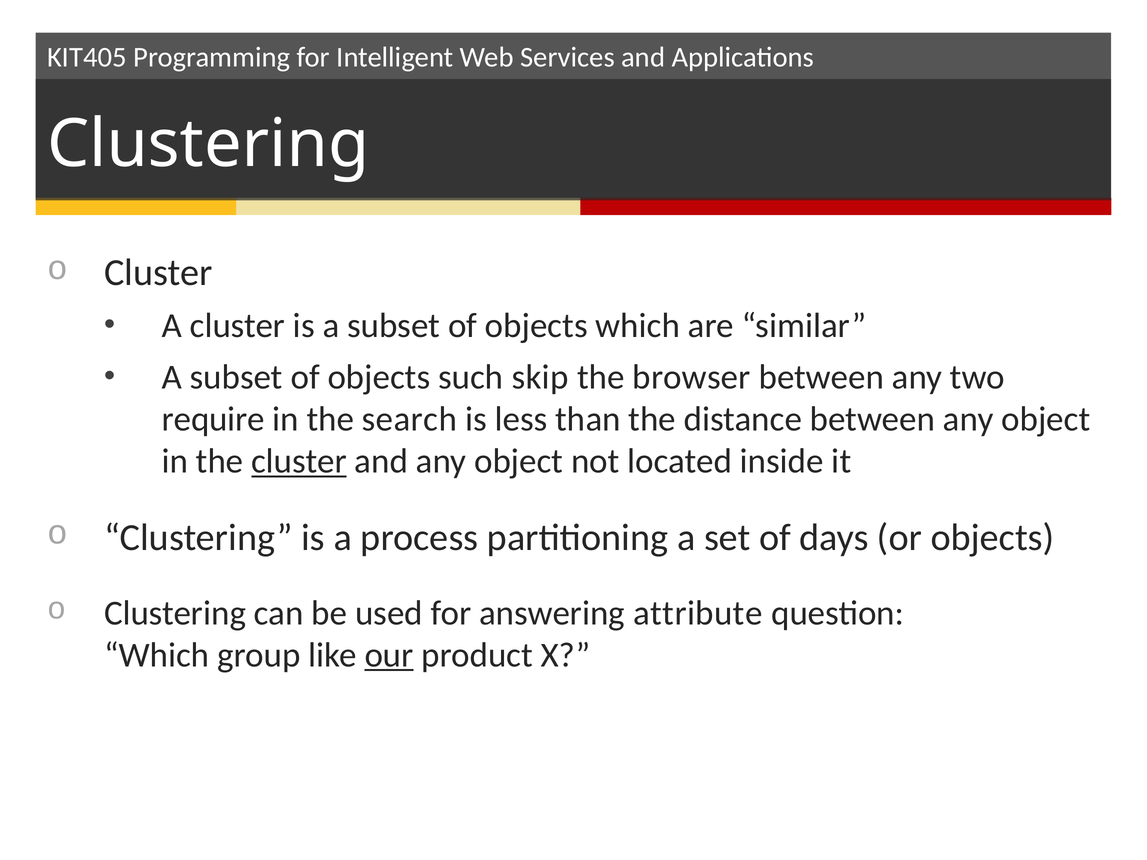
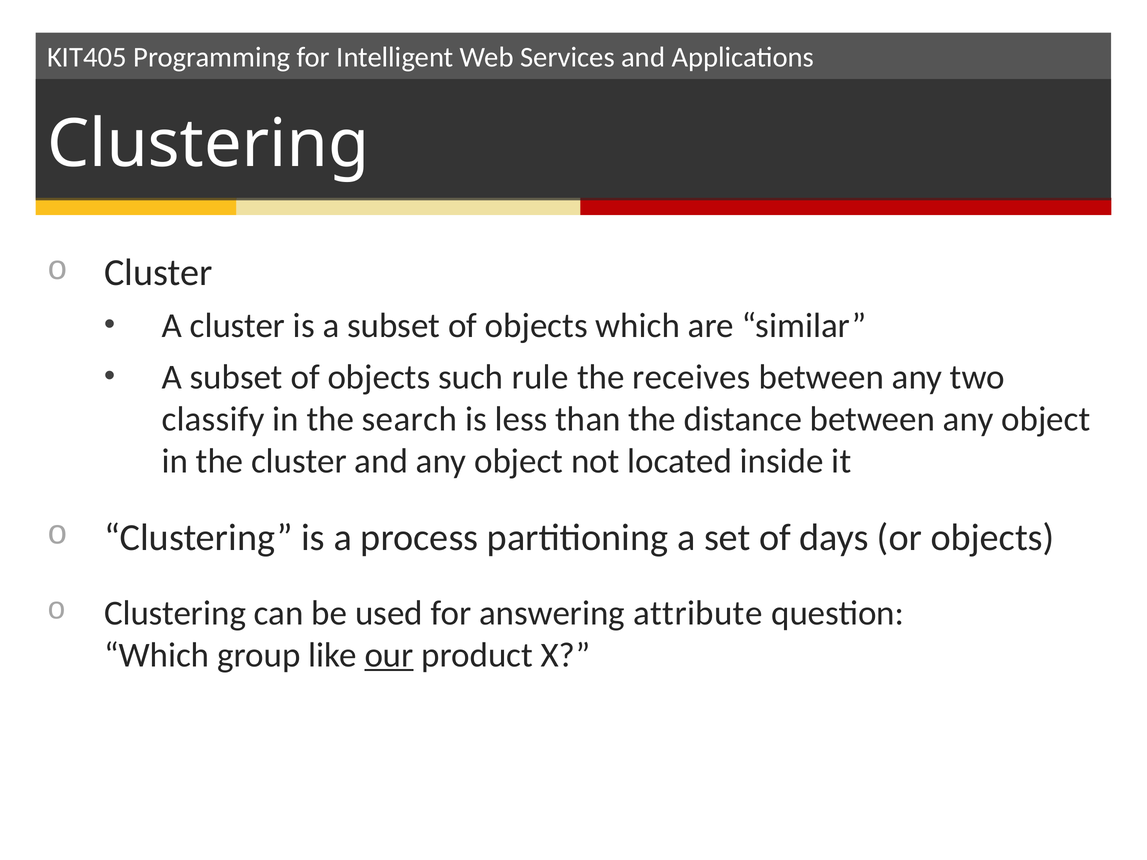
skip: skip -> rule (540, 378)
browser: browser -> receives (692, 378)
require: require -> classify (213, 420)
cluster underline: present -> none (299, 462)
